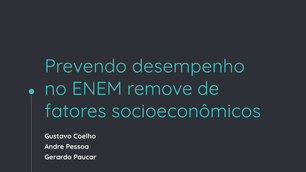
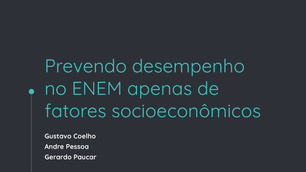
remove: remove -> apenas (160, 89)
